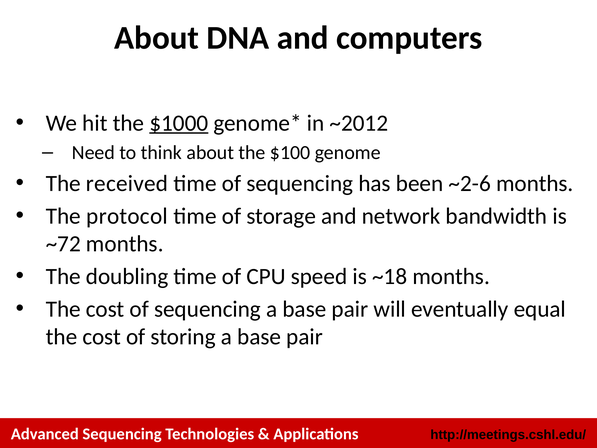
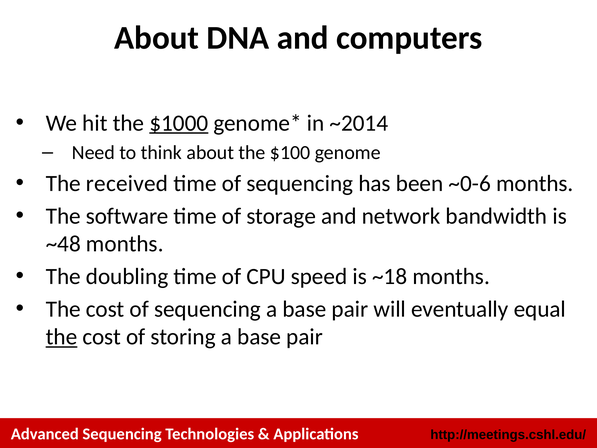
~2012: ~2012 -> ~2014 (359, 123)
~2-6: ~2-6 -> ~0-6 (470, 183)
protocol: protocol -> software (127, 216)
~72: ~72 -> ~48 (63, 244)
the underline: none -> present (61, 337)
